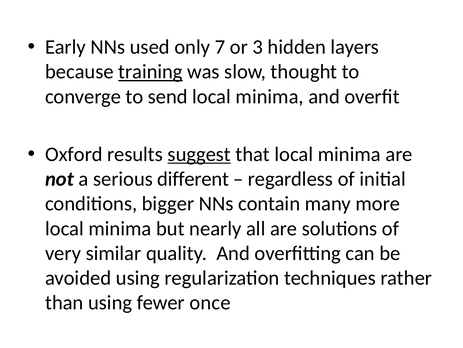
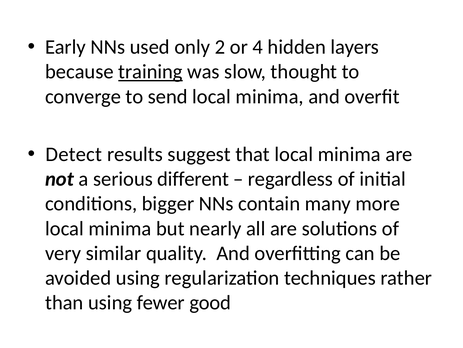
7: 7 -> 2 (220, 47)
3: 3 -> 4 (258, 47)
Oxford: Oxford -> Detect (74, 154)
suggest underline: present -> none (199, 154)
once: once -> good (210, 302)
